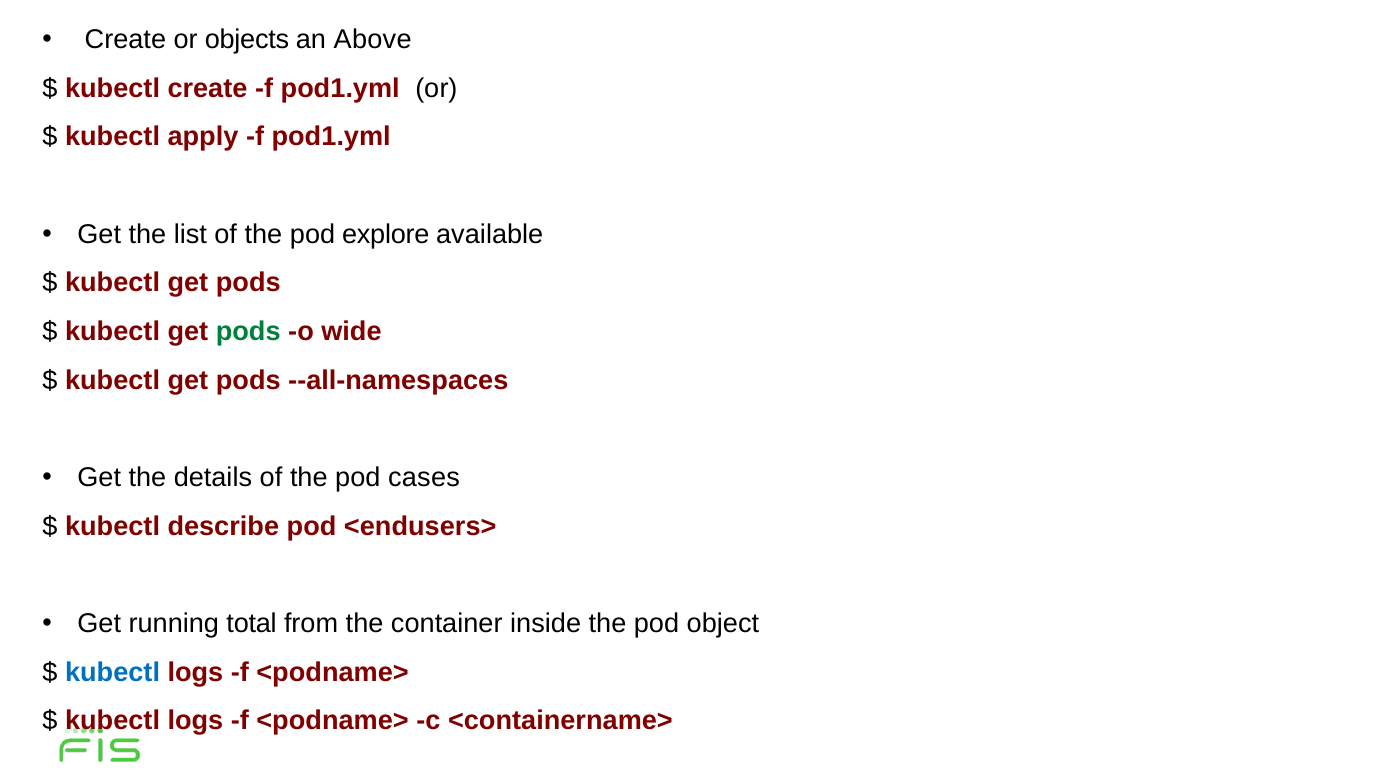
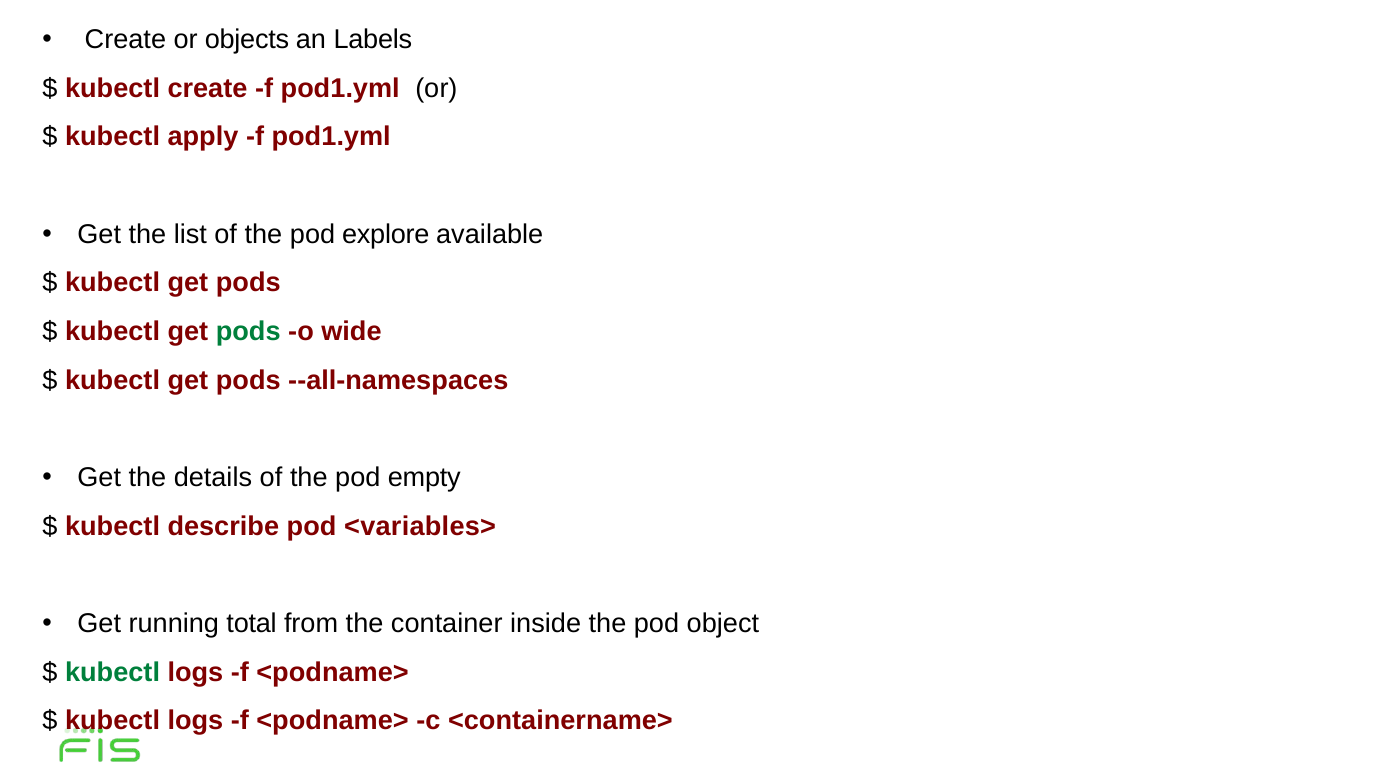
Above: Above -> Labels (373, 40)
cases: cases -> empty (424, 478)
<endusers>: <endusers> -> <variables> (420, 526)
kubectl colour: blue -> green (113, 672)
